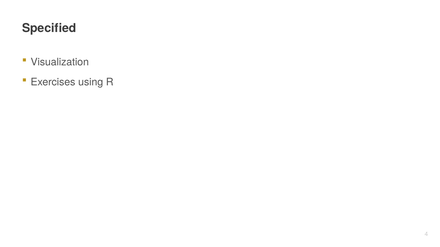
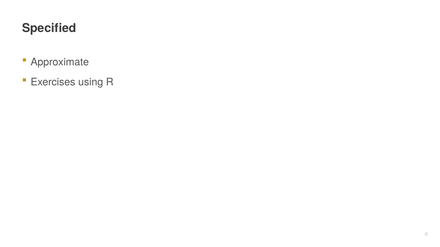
Visualization: Visualization -> Approximate (60, 62)
